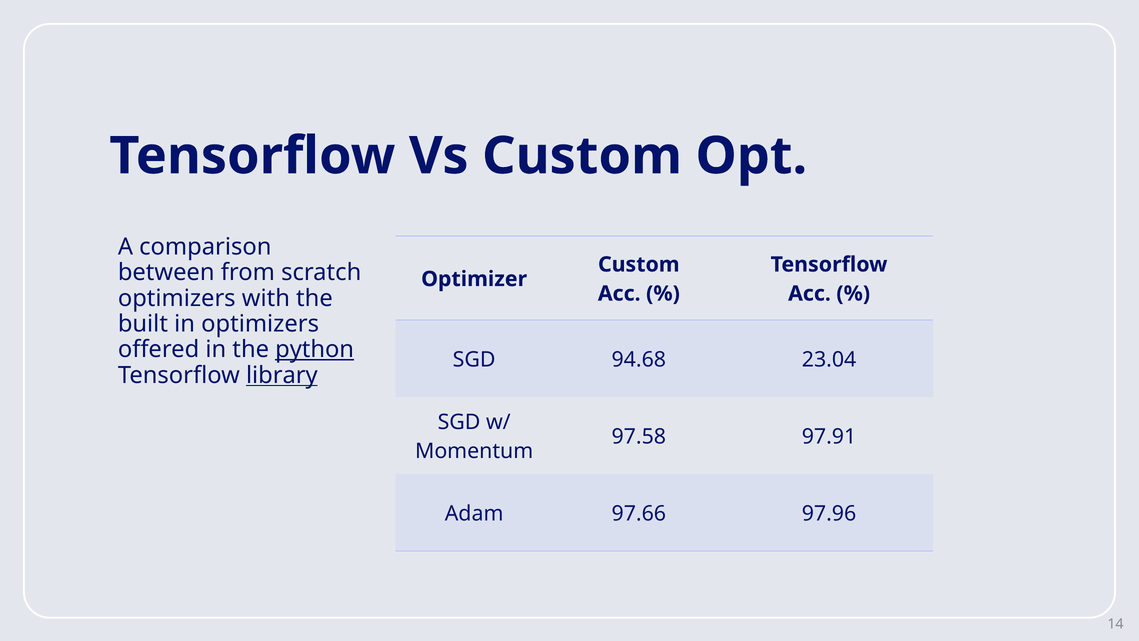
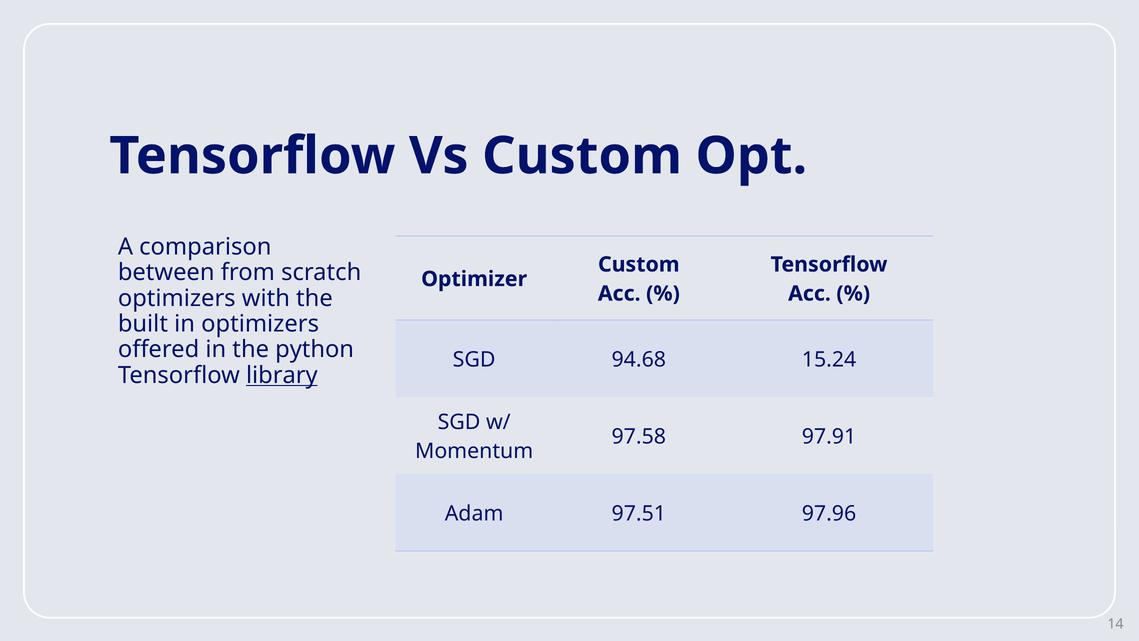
python underline: present -> none (315, 349)
23.04: 23.04 -> 15.24 (829, 359)
97.66: 97.66 -> 97.51 (639, 513)
